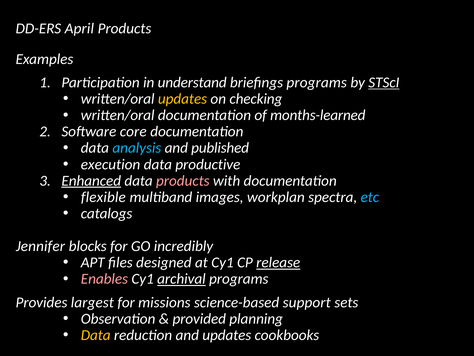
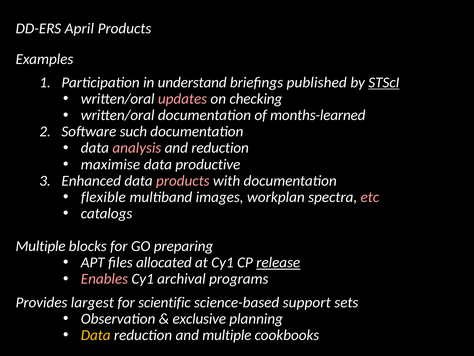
briefings programs: programs -> published (317, 82)
updates colour: yellow -> pink (183, 99)
core: core -> such (133, 131)
analysis colour: light blue -> pink (137, 148)
and published: published -> reduction (220, 148)
execution: execution -> maximise (110, 164)
Enhanced underline: present -> none (91, 180)
etc colour: light blue -> pink (370, 197)
Jennifer: Jennifer -> Multiple (41, 246)
incredibly: incredibly -> preparing (184, 246)
designed: designed -> allocated (164, 262)
archival underline: present -> none (181, 279)
missions: missions -> scientific (164, 302)
provided: provided -> exclusive (199, 318)
and updates: updates -> multiple (227, 335)
